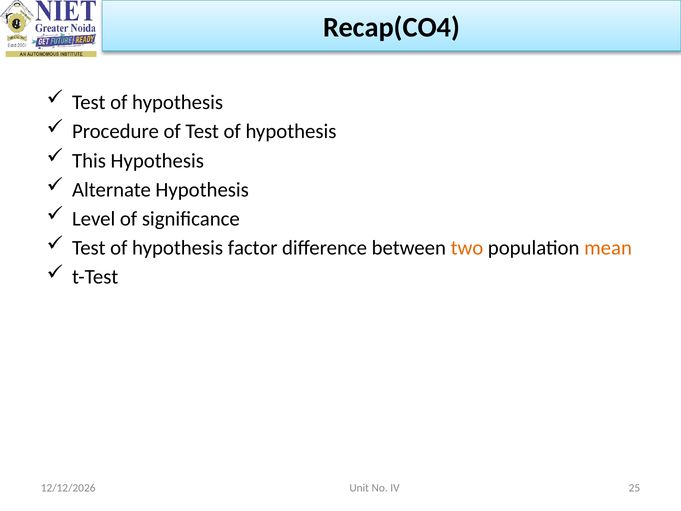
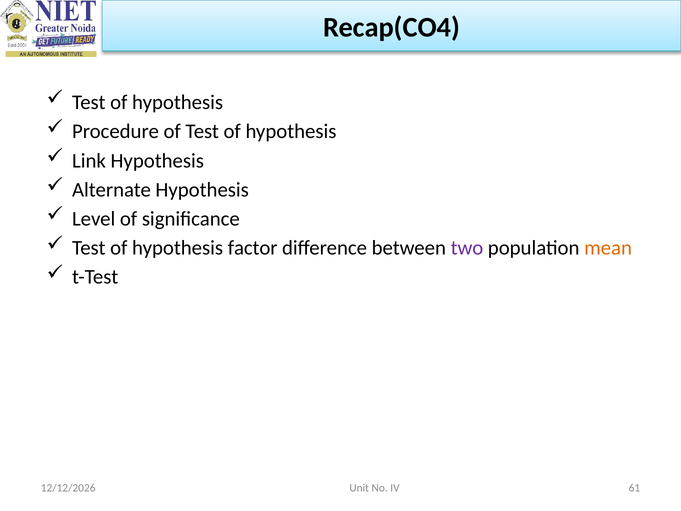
This: This -> Link (89, 161)
two colour: orange -> purple (467, 248)
25: 25 -> 61 (634, 488)
